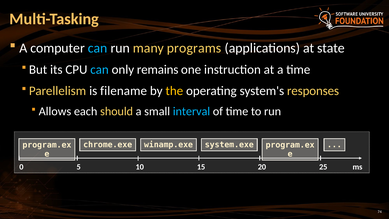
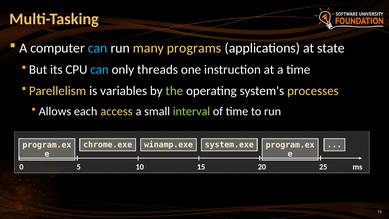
remains: remains -> threads (158, 70)
filename: filename -> variables (124, 91)
the colour: yellow -> light green (174, 91)
responses: responses -> processes (313, 91)
should: should -> access (117, 111)
interval colour: light blue -> light green (191, 111)
